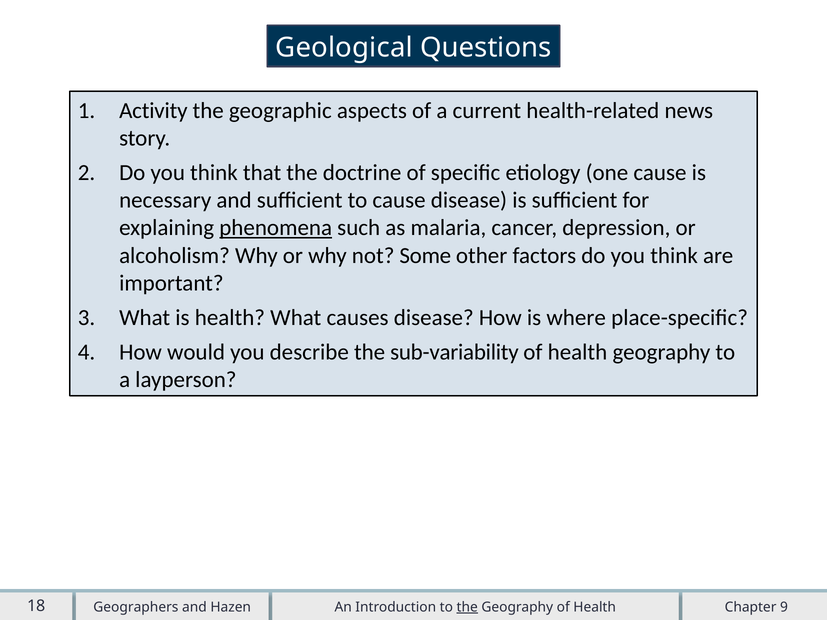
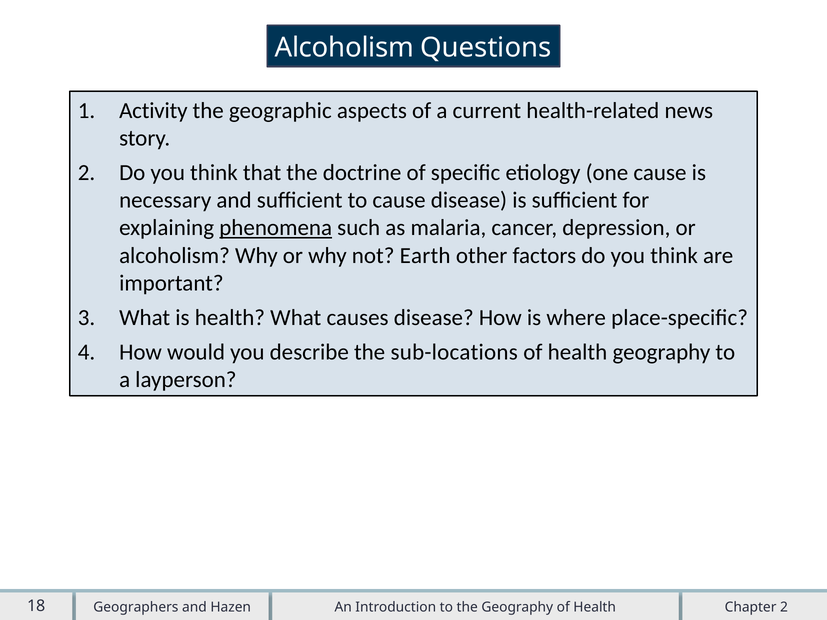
Geological: Geological -> Alcoholism (344, 48)
Some: Some -> Earth (425, 256)
sub-variability: sub-variability -> sub-locations (454, 352)
the underline: present -> none (467, 607)
Chapter 9: 9 -> 2 (784, 607)
